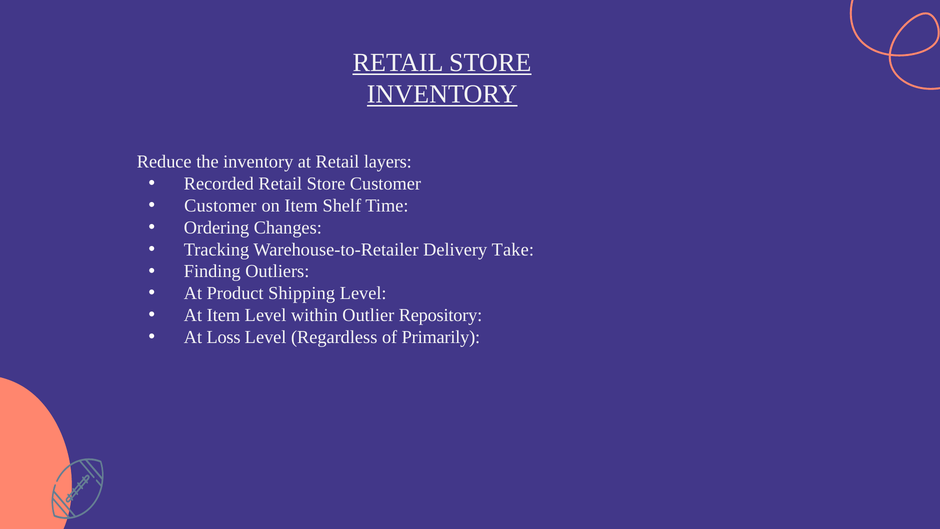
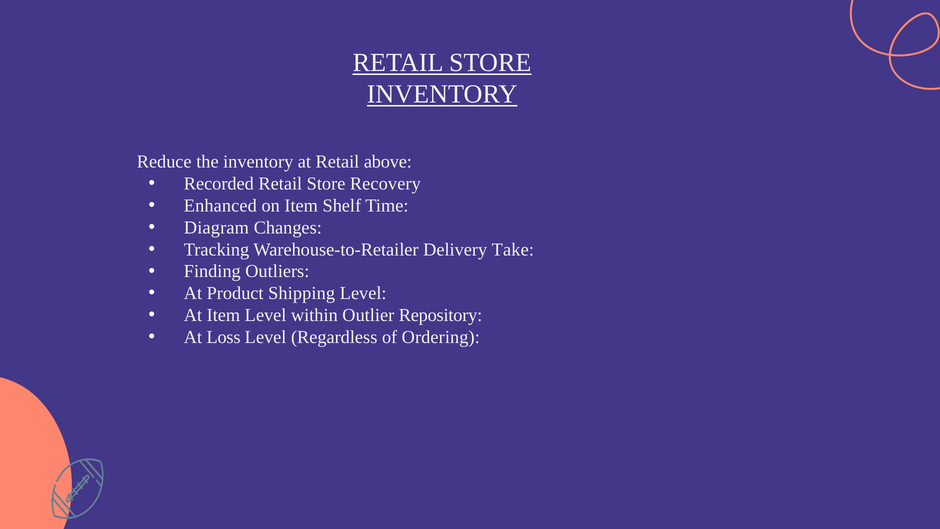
layers: layers -> above (388, 162)
Store Customer: Customer -> Recovery (385, 184)
Customer: Customer -> Enhanced (220, 206)
Ordering: Ordering -> Diagram (216, 227)
Primarily: Primarily -> Ordering (441, 337)
